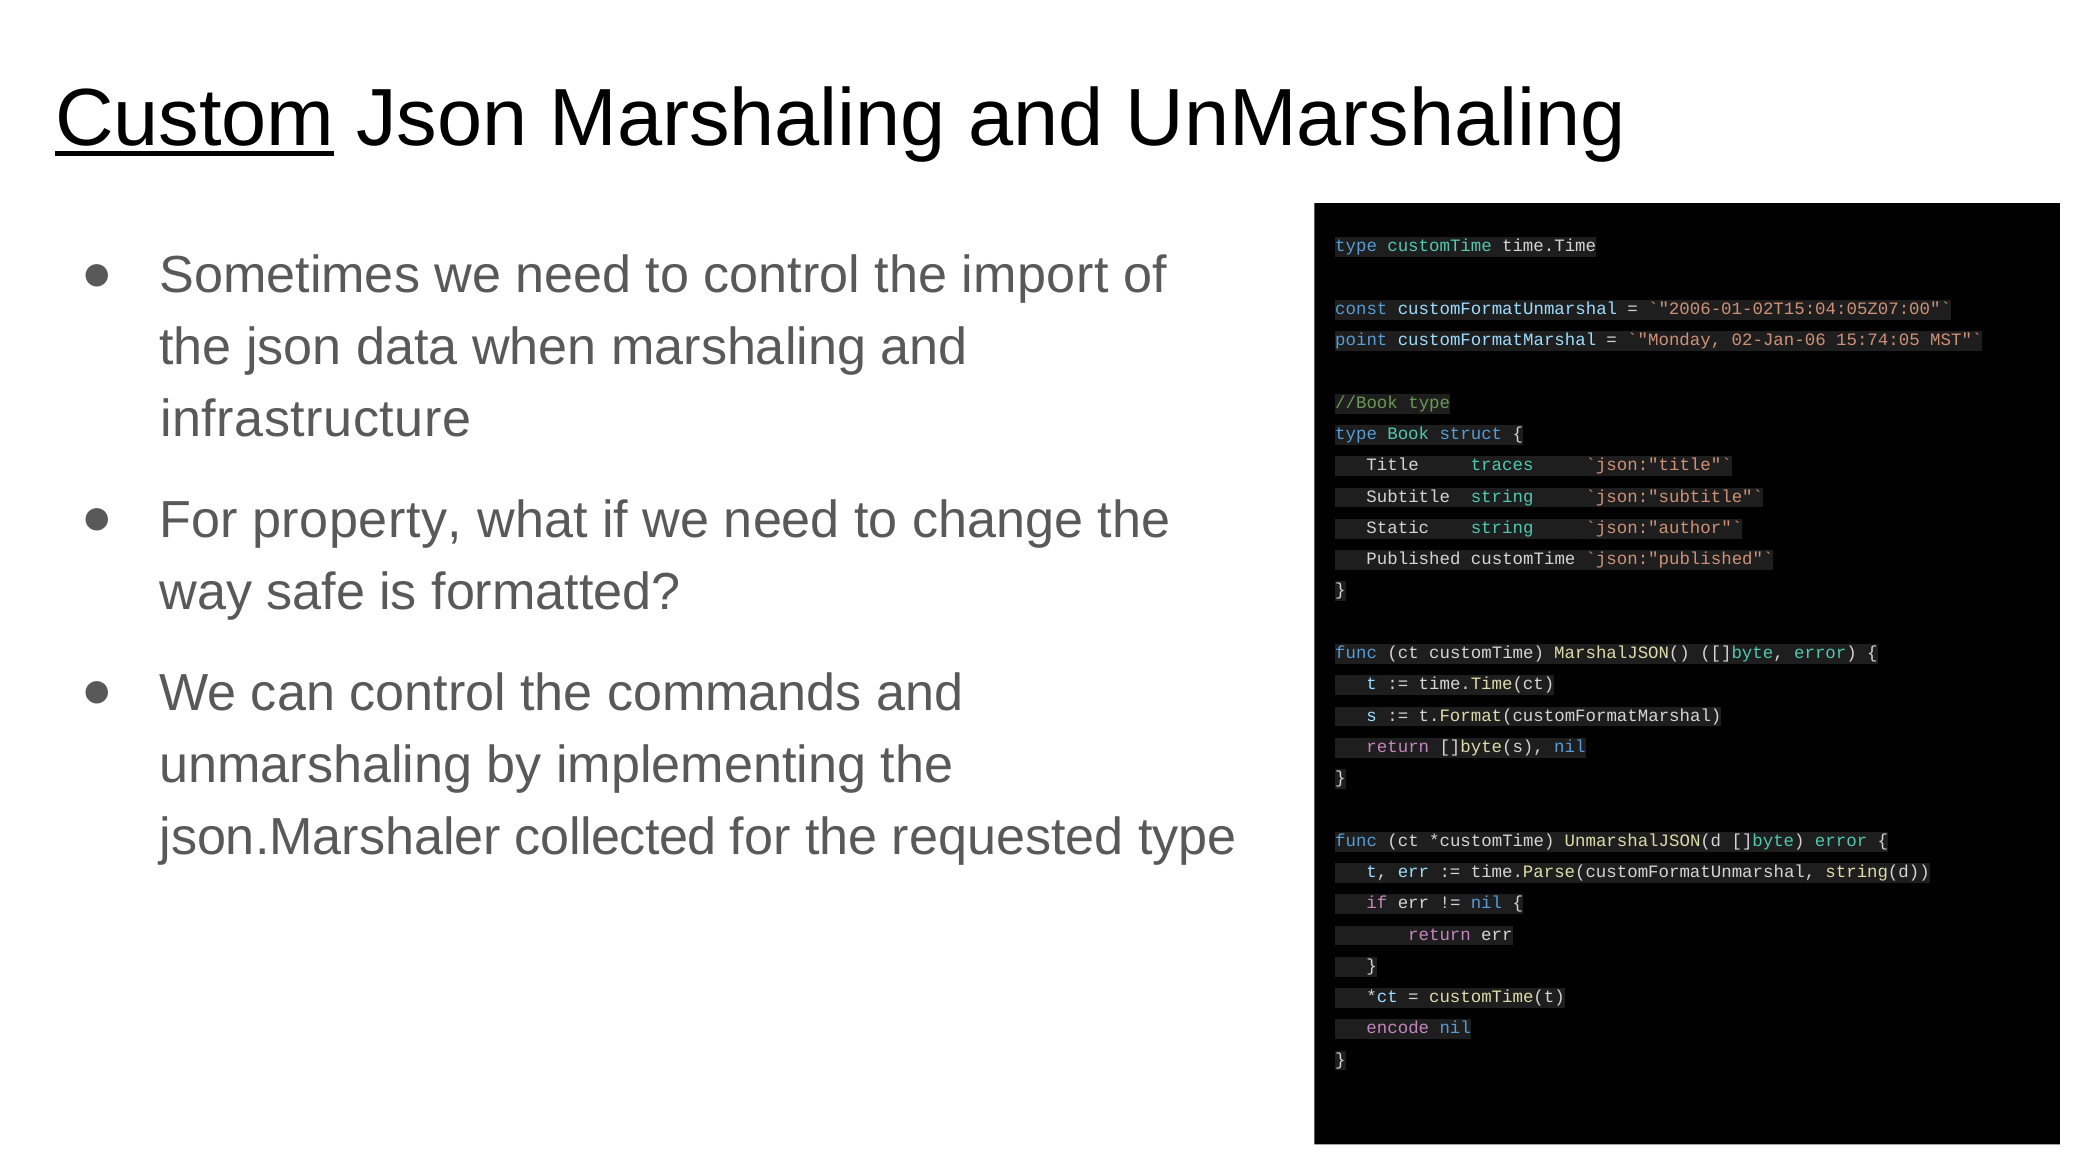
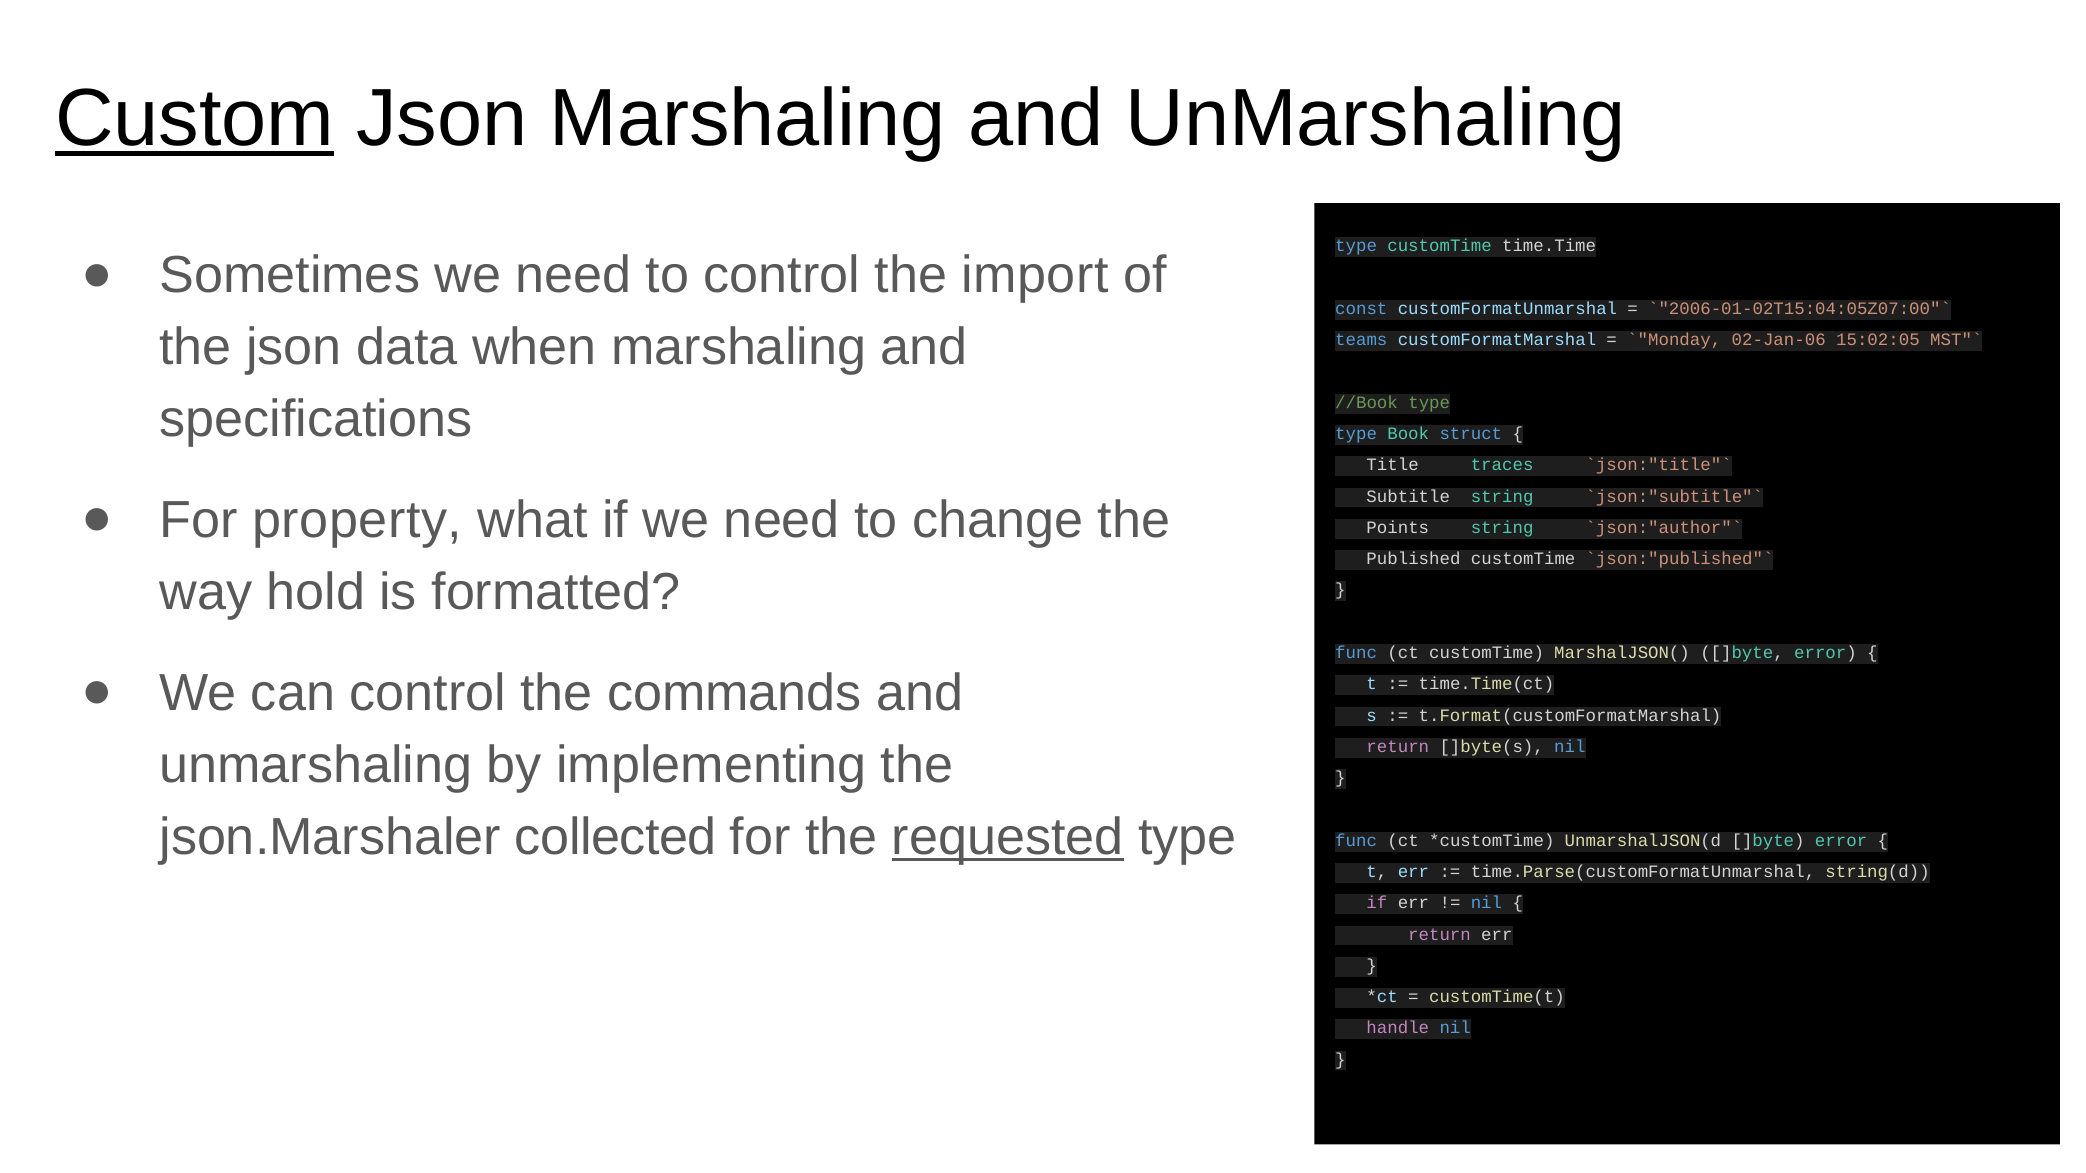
point: point -> teams (1361, 340)
15:74:05: 15:74:05 -> 15:02:05 (1878, 340)
infrastructure: infrastructure -> specifications (316, 420)
Static: Static -> Points (1398, 528)
safe: safe -> hold (316, 592)
requested underline: none -> present (1008, 837)
encode: encode -> handle (1398, 1028)
